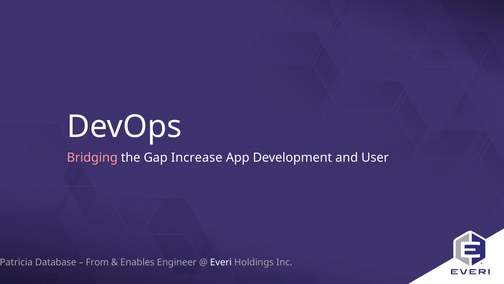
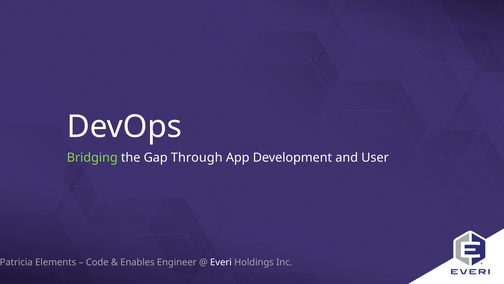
Bridging colour: pink -> light green (92, 158)
Increase: Increase -> Through (197, 158)
Database: Database -> Elements (56, 262)
From: From -> Code (97, 262)
